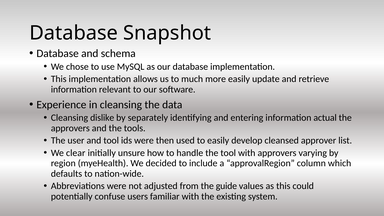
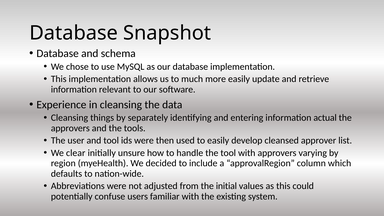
dislike: dislike -> things (102, 118)
guide: guide -> initial (226, 186)
